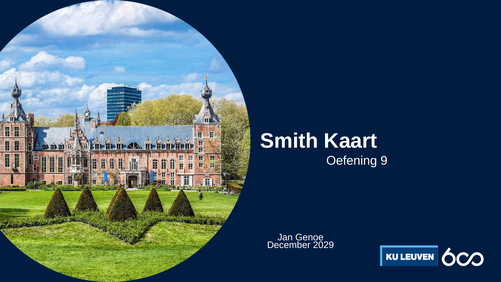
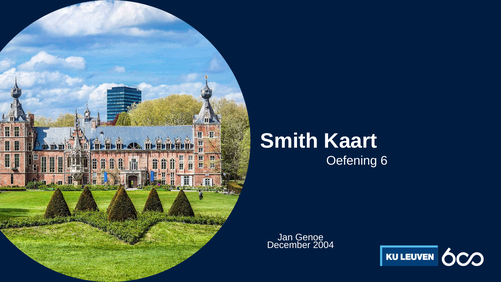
9: 9 -> 6 (384, 161)
2029: 2029 -> 2004 (323, 245)
